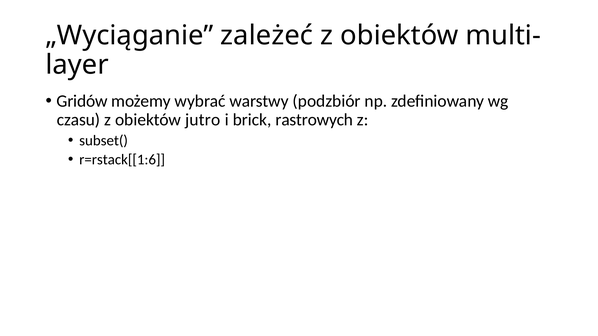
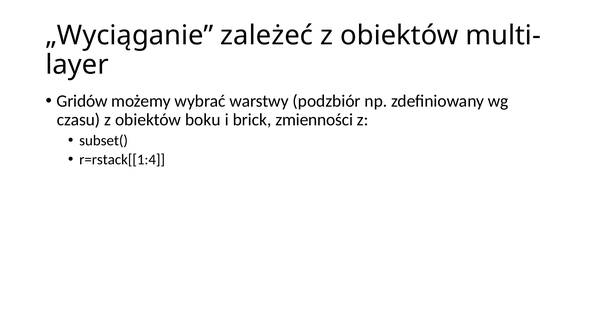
jutro: jutro -> boku (203, 120)
rastrowych: rastrowych -> zmienności (314, 120)
r=rstack[[1:6: r=rstack[[1:6 -> r=rstack[[1:4 (122, 160)
